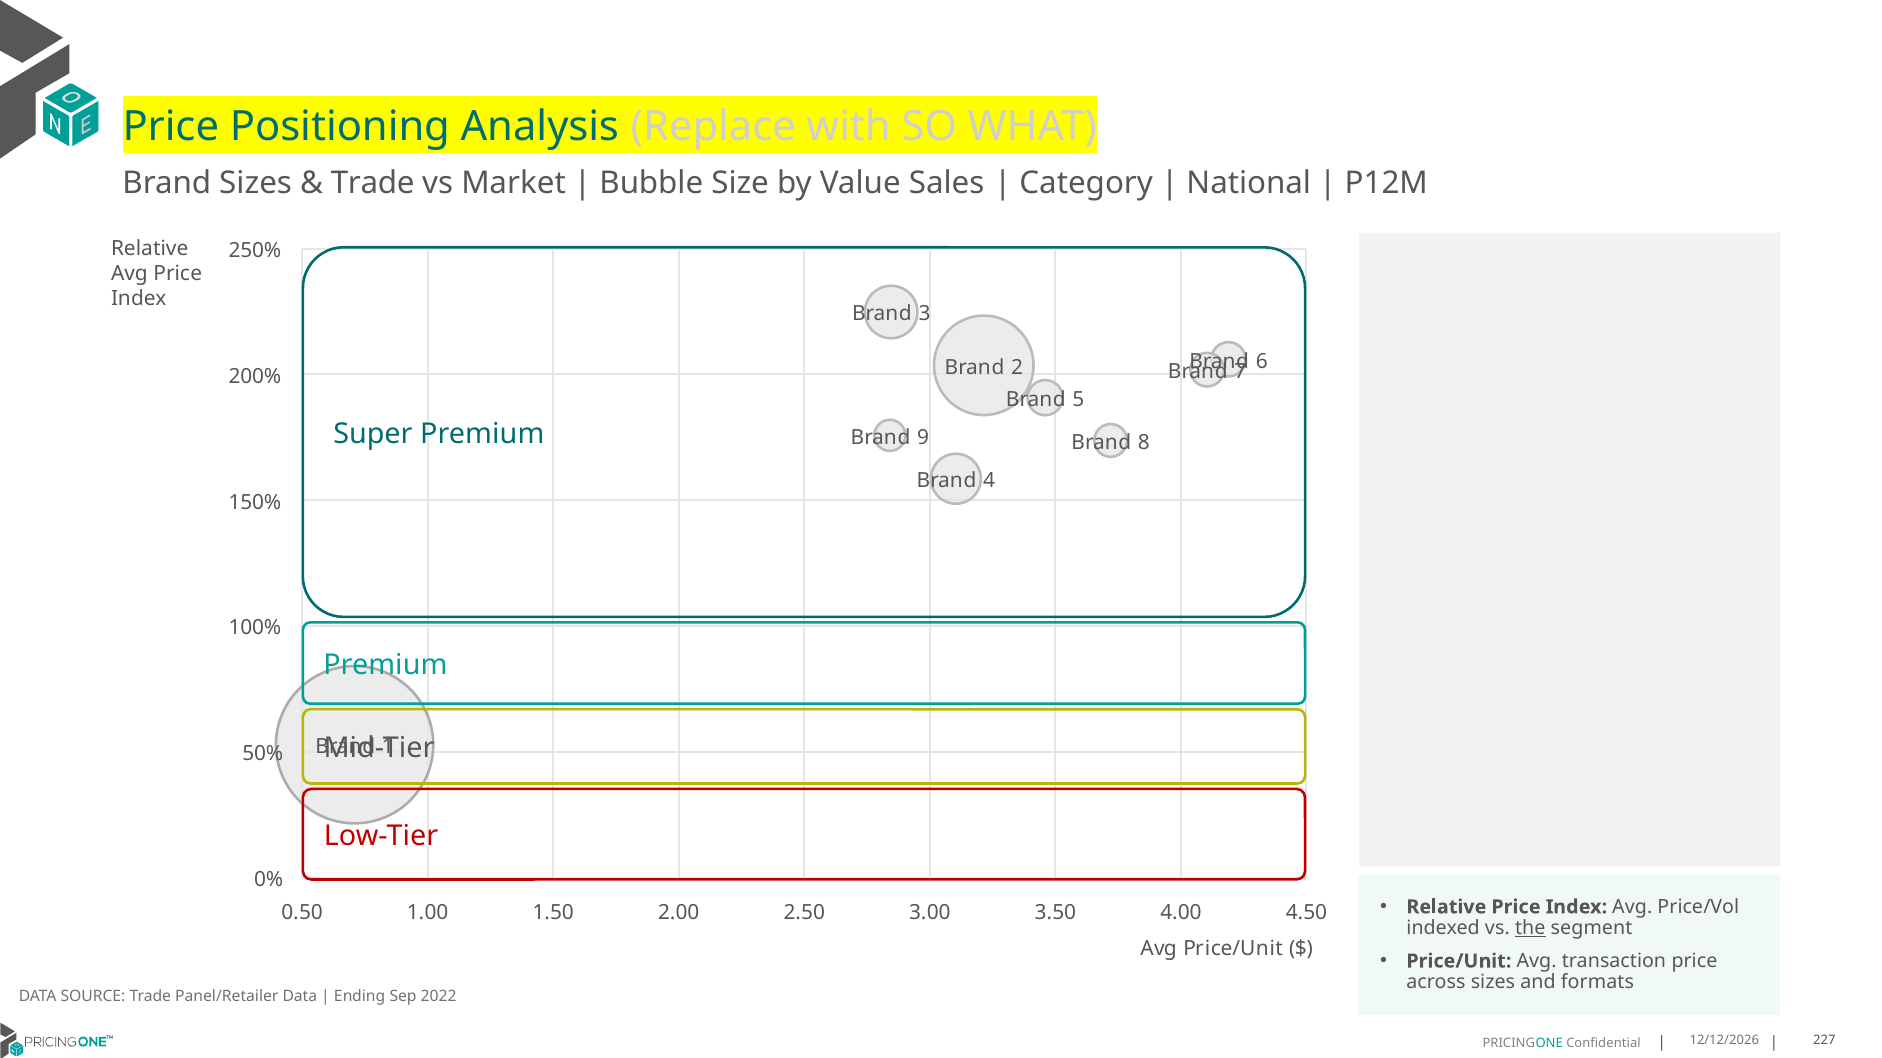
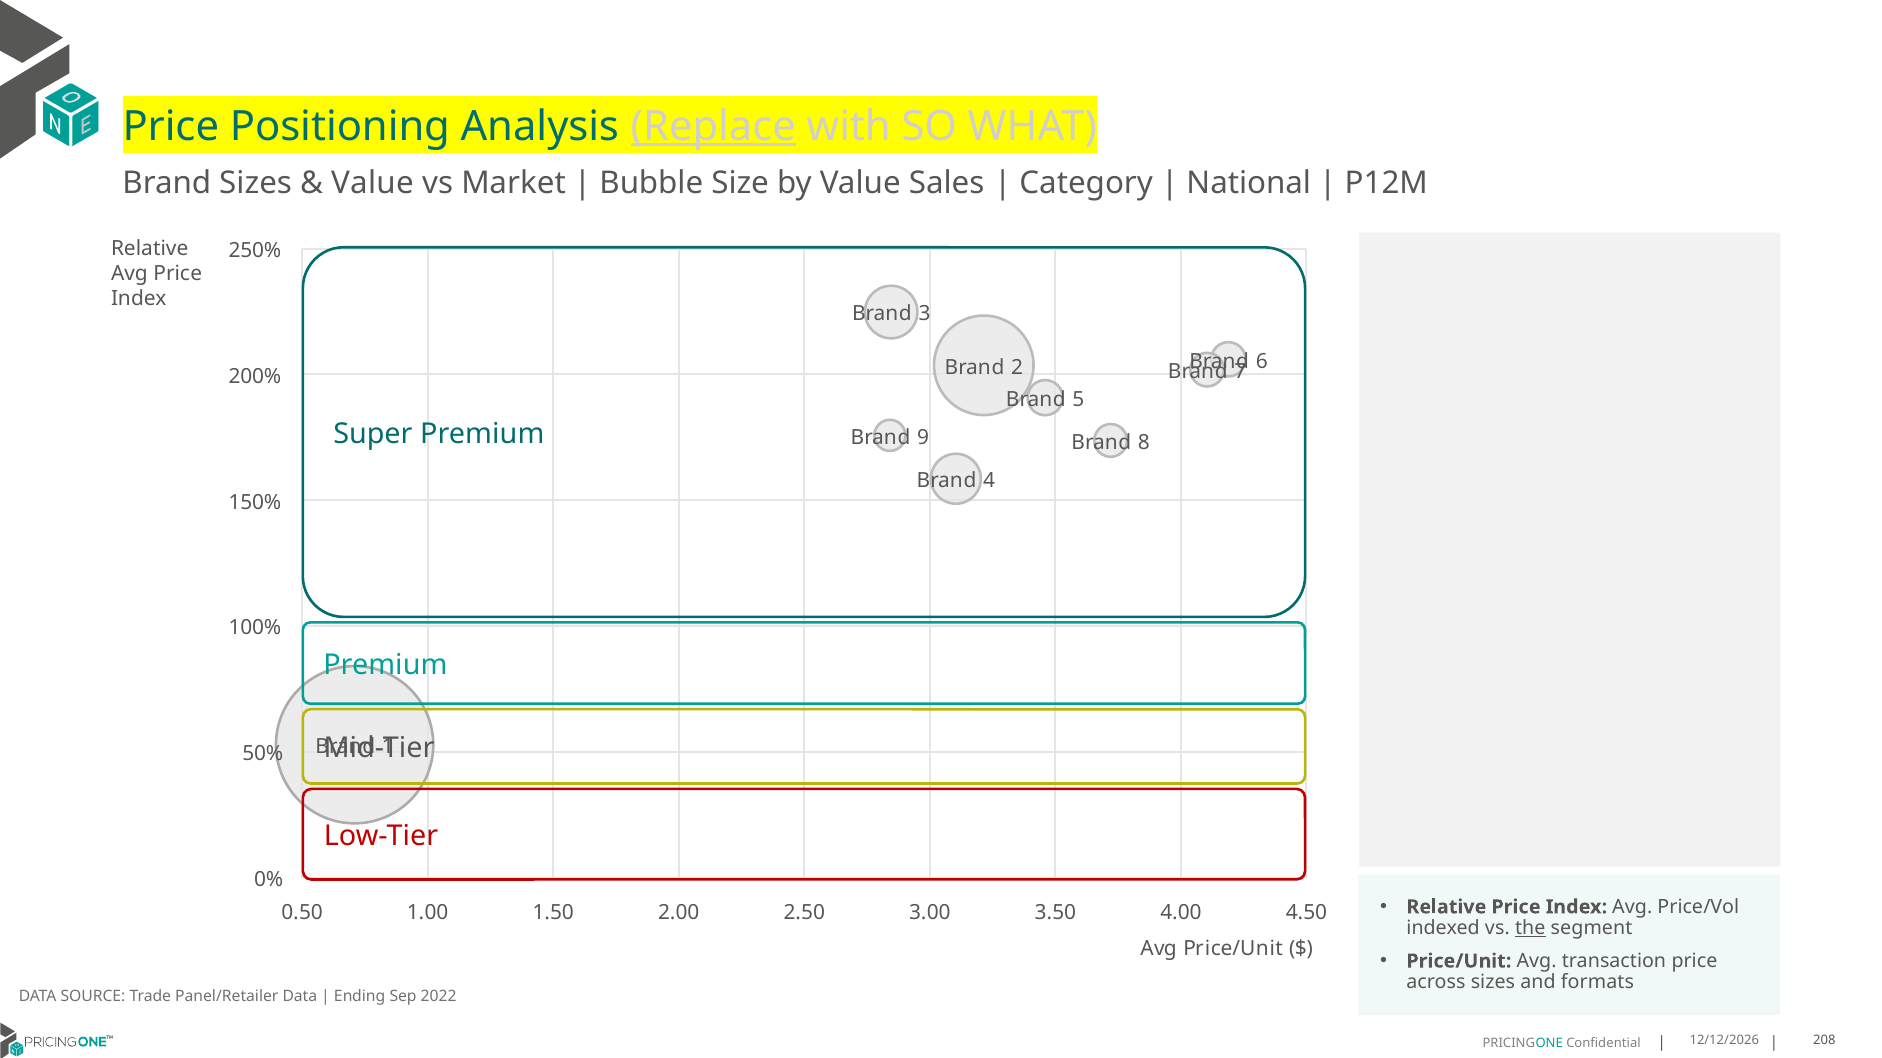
Replace underline: none -> present (713, 126)
Trade: Trade -> Value (372, 183)
227: 227 -> 208 (1824, 1041)
